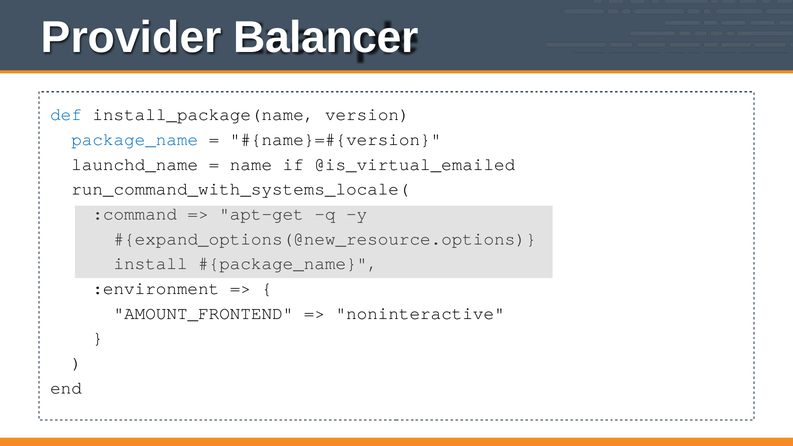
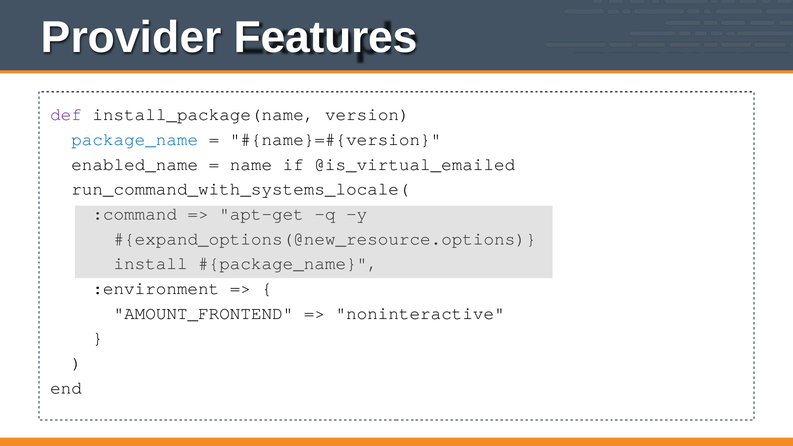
Balancer: Balancer -> Features (326, 38)
def colour: blue -> purple (66, 115)
launchd_name: launchd_name -> enabled_name (135, 164)
